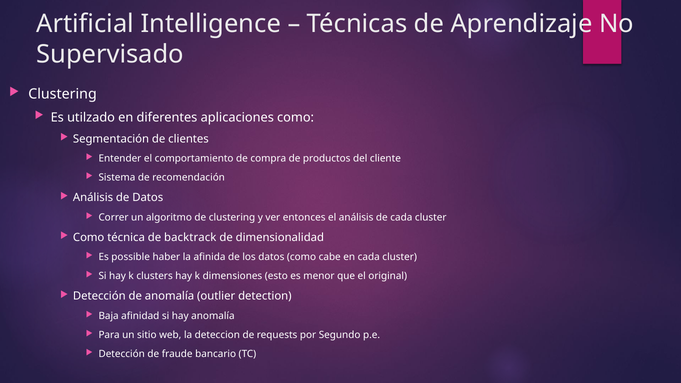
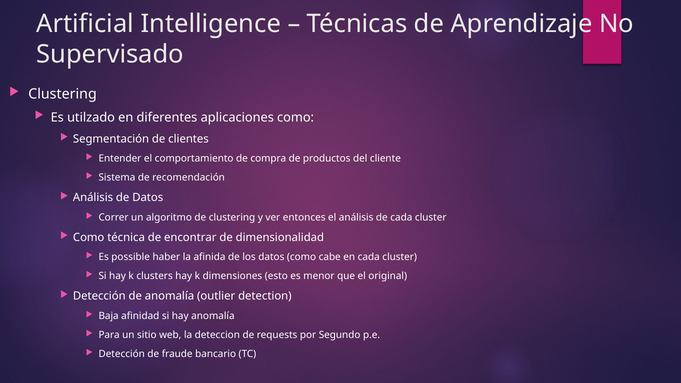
backtrack: backtrack -> encontrar (190, 237)
